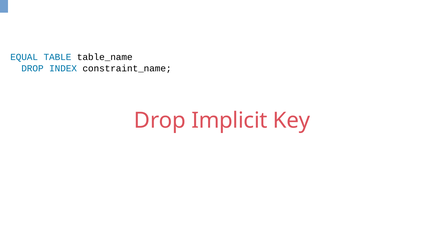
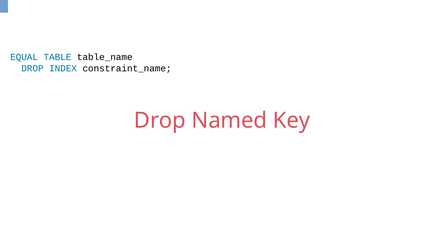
Implicit: Implicit -> Named (229, 120)
